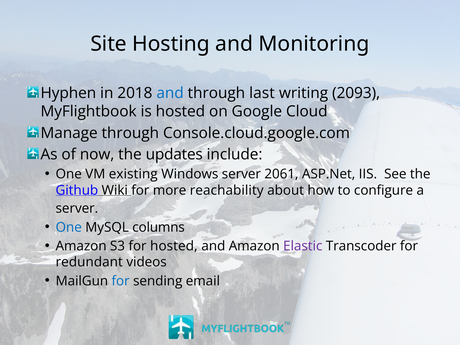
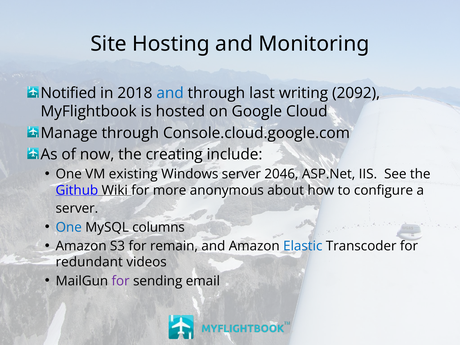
Hyphen: Hyphen -> Notified (68, 93)
2093: 2093 -> 2092 (356, 93)
updates: updates -> creating (174, 154)
2061: 2061 -> 2046 (281, 174)
reachability: reachability -> anonymous (227, 190)
for hosted: hosted -> remain (174, 246)
Elastic colour: purple -> blue (303, 246)
for colour: blue -> purple (121, 281)
